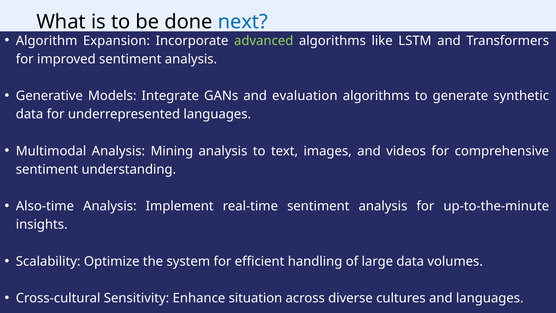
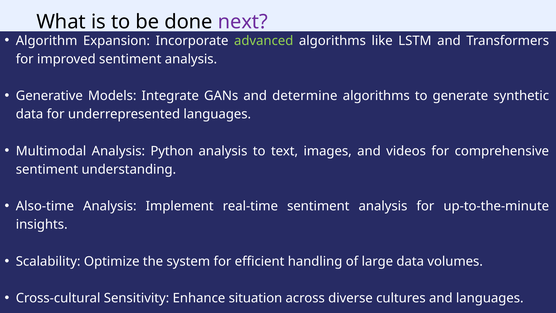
next colour: blue -> purple (243, 22)
evaluation: evaluation -> determine (305, 96)
Mining: Mining -> Python (172, 151)
